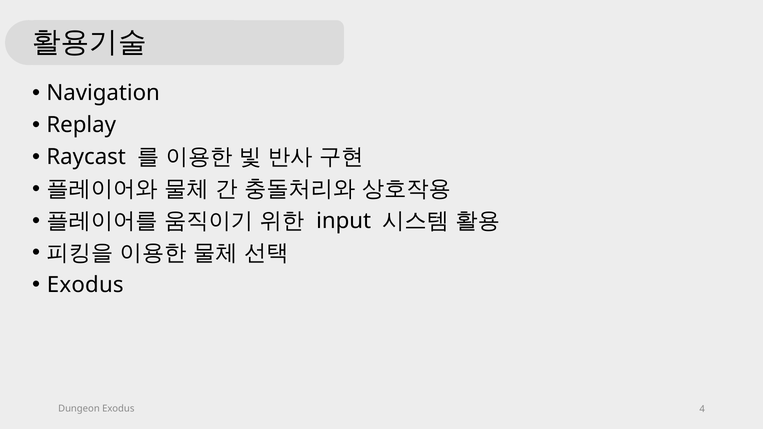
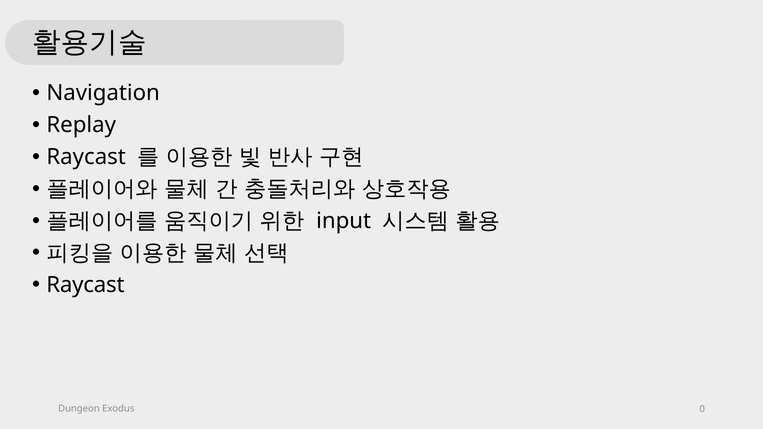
Exodus: Exodus -> Raycast (85, 285)
4: 4 -> 0 (702, 409)
